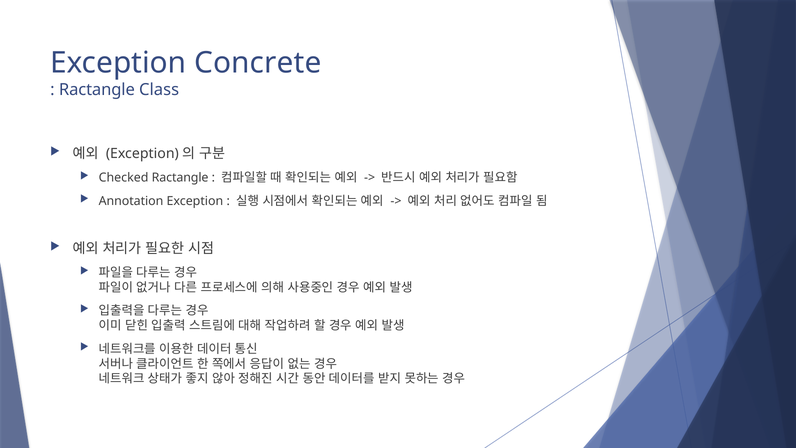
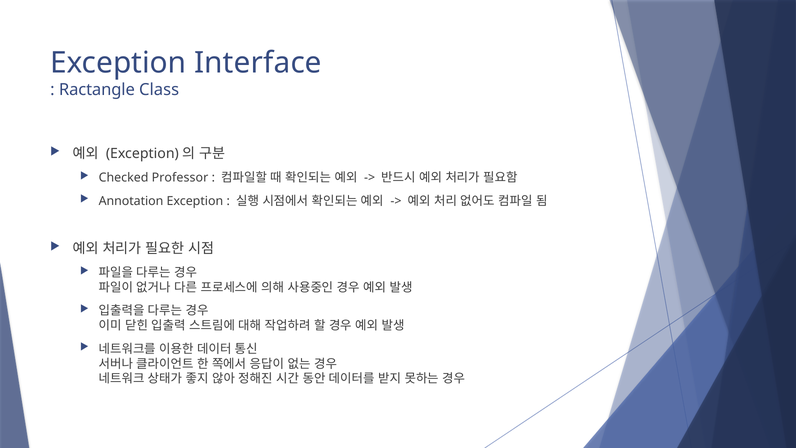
Concrete: Concrete -> Interface (258, 63)
Checked Ractangle: Ractangle -> Professor (180, 178)
